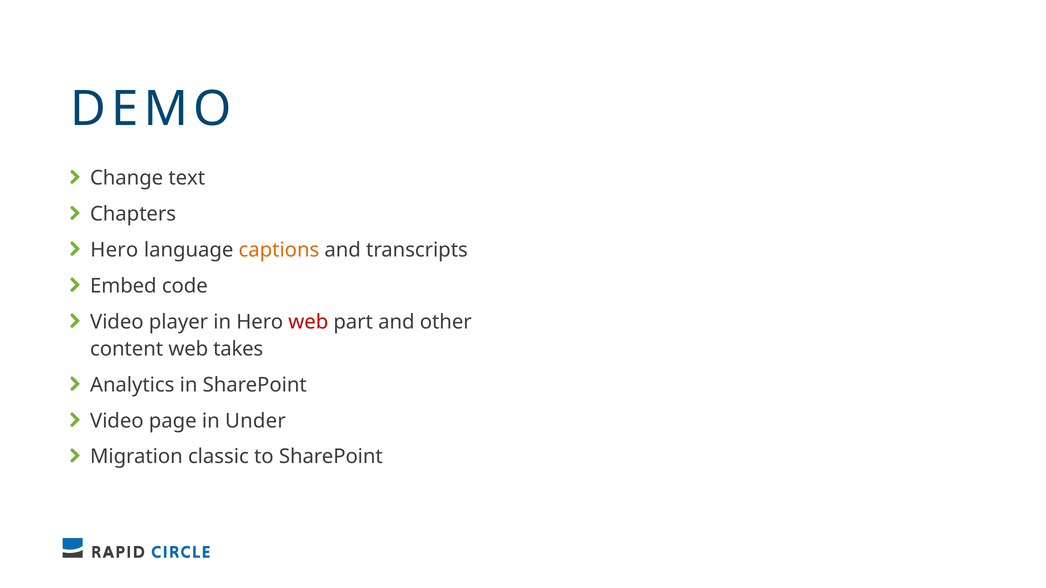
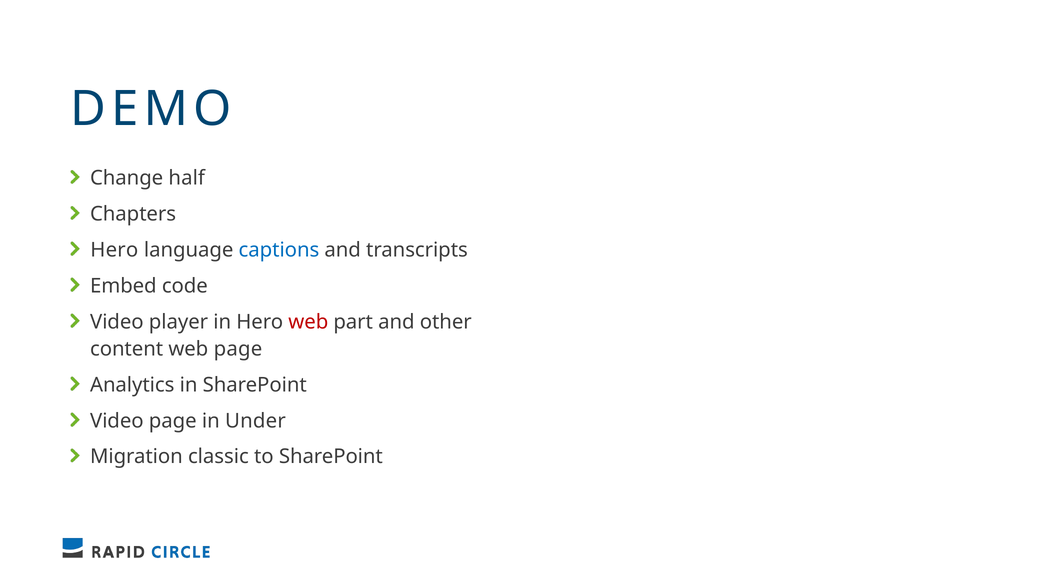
text: text -> half (187, 178)
captions colour: orange -> blue (279, 250)
web takes: takes -> page (238, 349)
